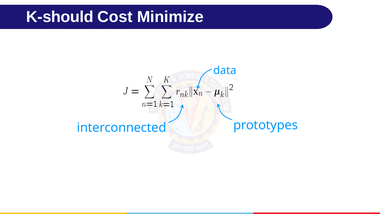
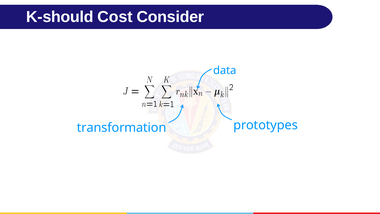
Minimize: Minimize -> Consider (170, 17)
interconnected: interconnected -> transformation (122, 127)
